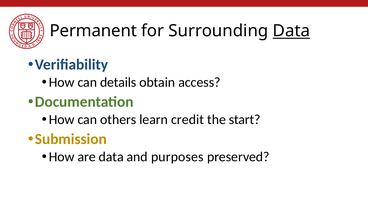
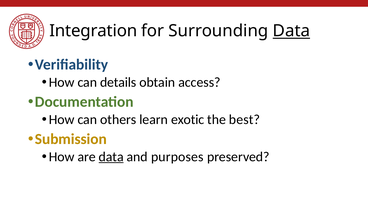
Permanent: Permanent -> Integration (93, 31)
credit: credit -> exotic (188, 120)
start: start -> best (244, 120)
data underline: none -> present (111, 157)
